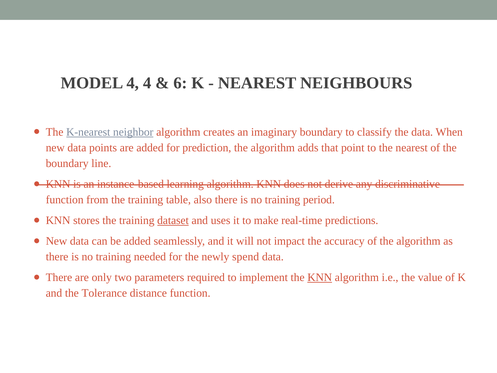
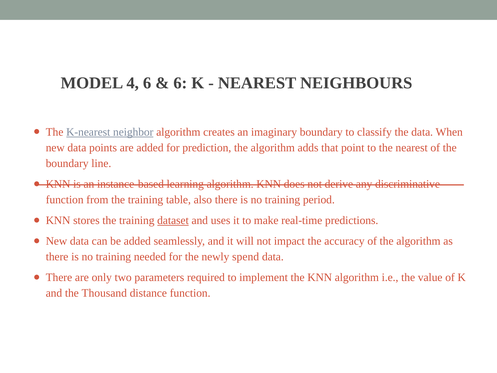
4 4: 4 -> 6 (147, 83)
KNN underline: present -> none (320, 277)
Tolerance: Tolerance -> Thousand (104, 293)
